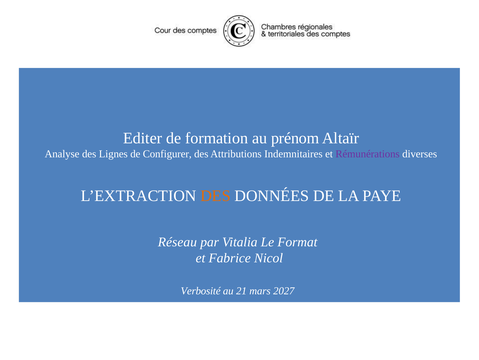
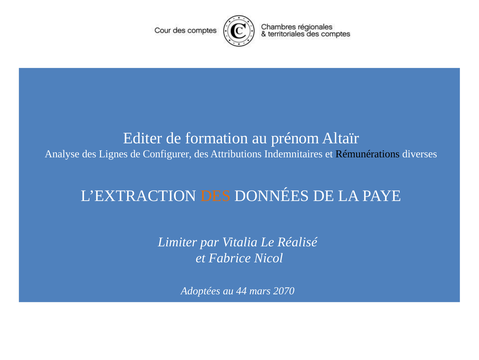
Rémunérations colour: purple -> black (368, 154)
Réseau: Réseau -> Limiter (177, 242)
Format: Format -> Réalisé (297, 242)
Verbosité: Verbosité -> Adoptées (201, 291)
21: 21 -> 44 (241, 291)
2027: 2027 -> 2070 (284, 291)
